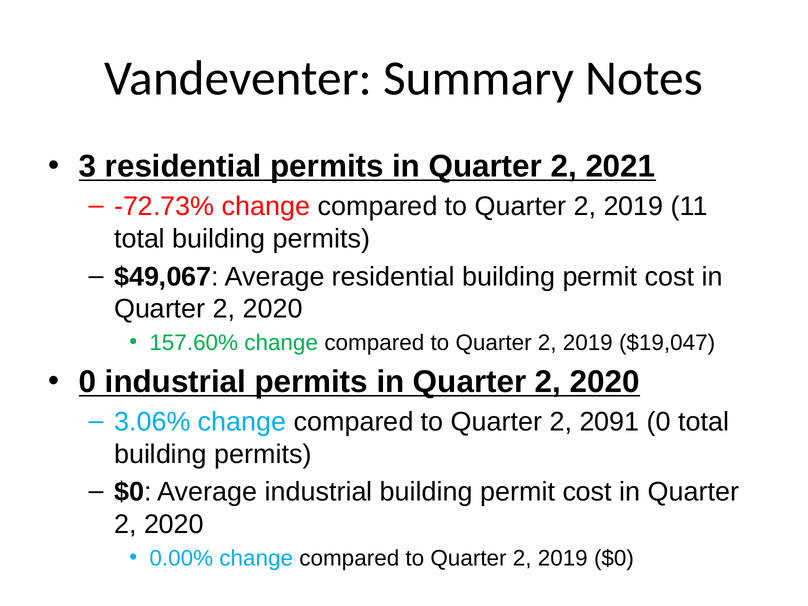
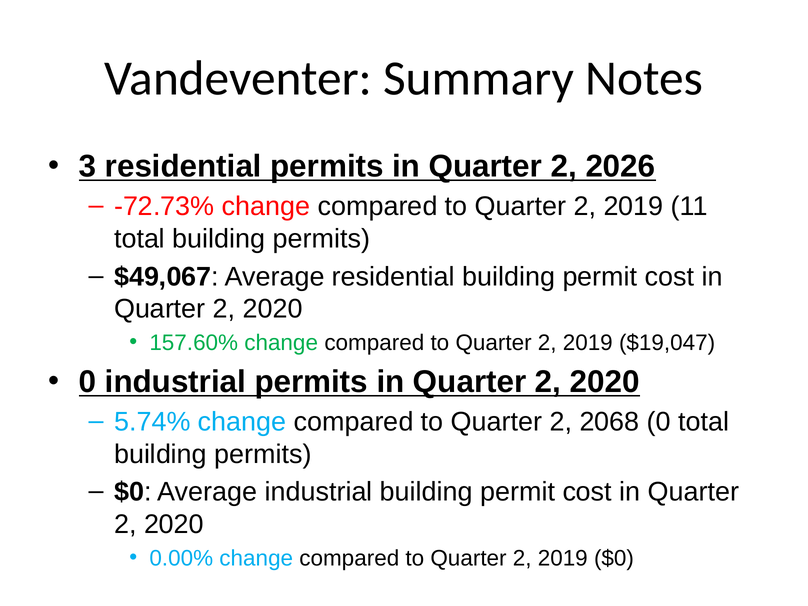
2021: 2021 -> 2026 (620, 166)
3.06%: 3.06% -> 5.74% (152, 422)
2091: 2091 -> 2068 (609, 422)
